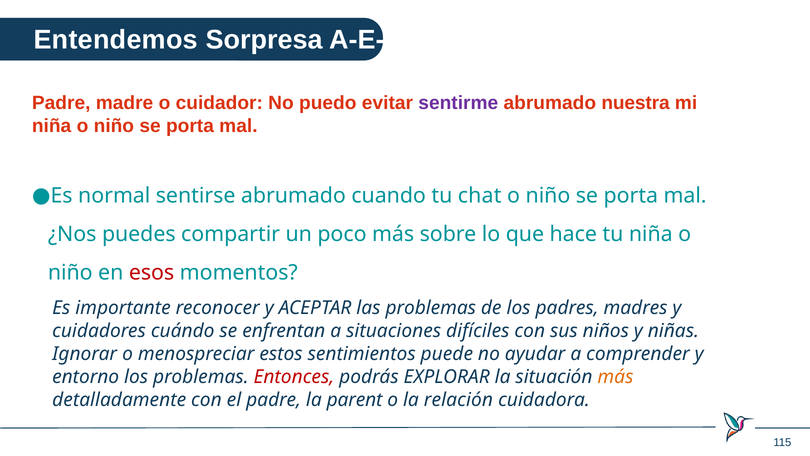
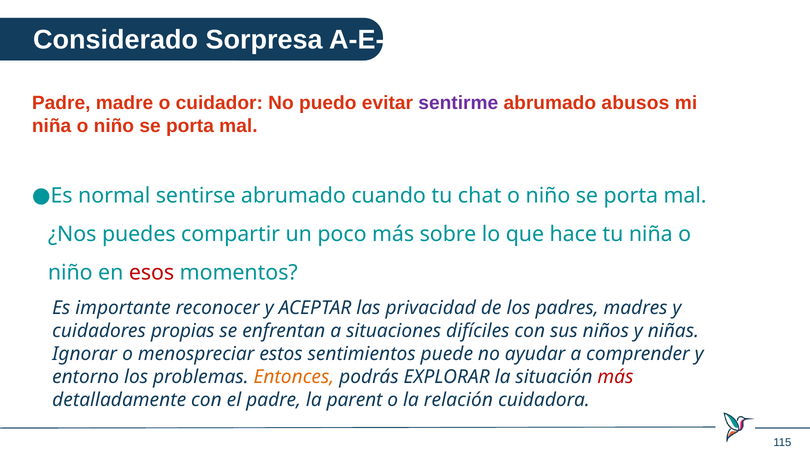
Entendemos: Entendemos -> Considerado (116, 40)
nuestra: nuestra -> abusos (635, 103)
las problemas: problemas -> privacidad (431, 308)
cuándo: cuándo -> propias (183, 331)
Entonces colour: red -> orange (294, 377)
más colour: orange -> red (615, 377)
